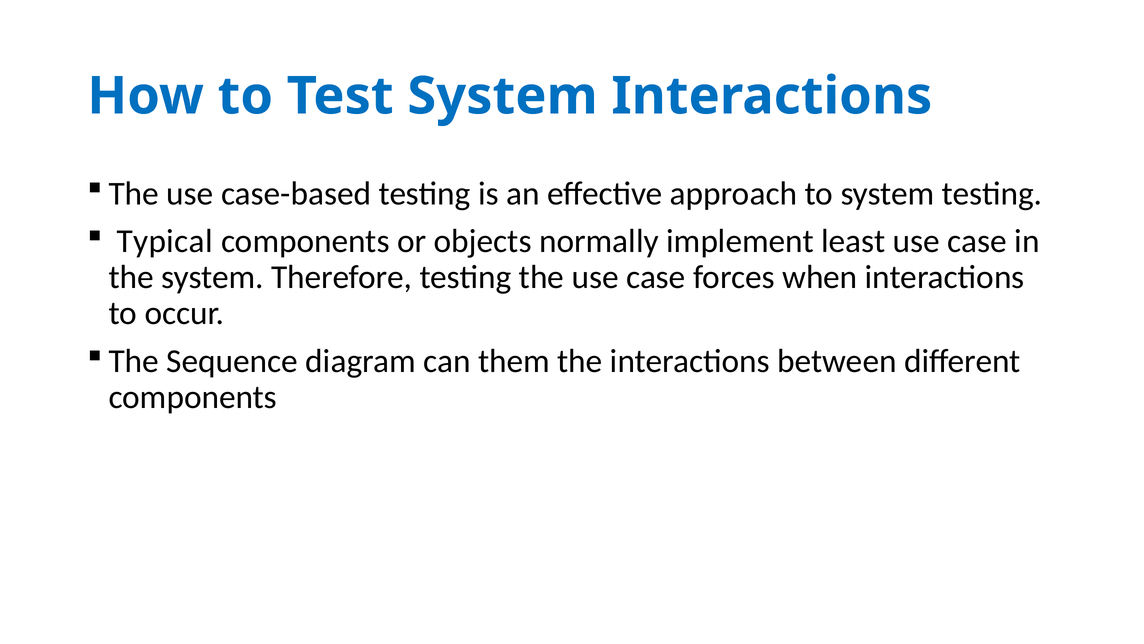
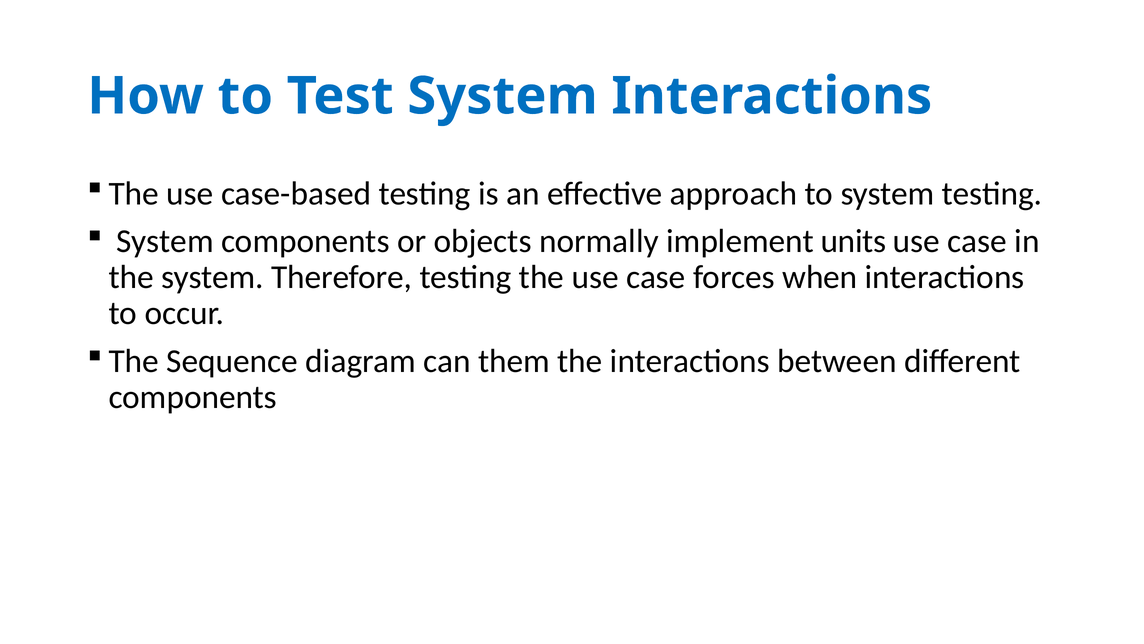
Typical: Typical -> System (165, 241)
least: least -> units (854, 241)
